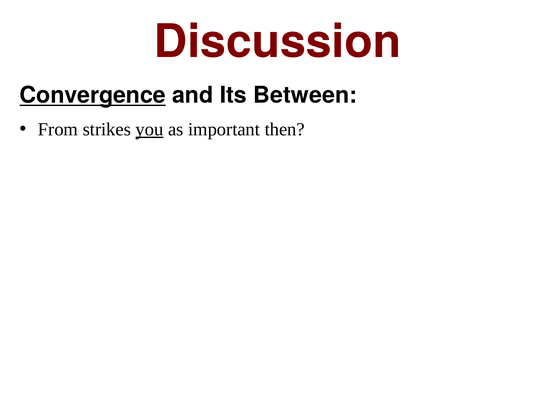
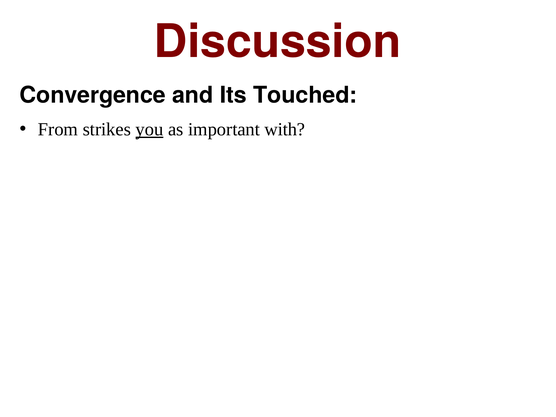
Convergence underline: present -> none (93, 95)
Between: Between -> Touched (305, 95)
then: then -> with (285, 129)
